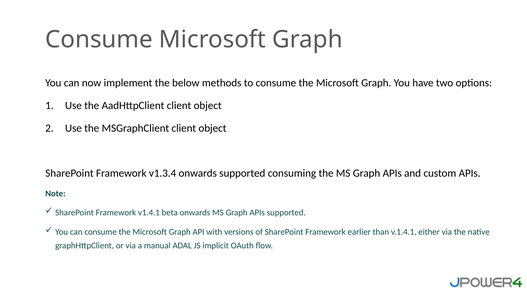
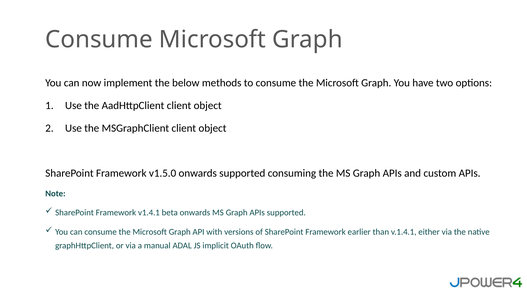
v1.3.4: v1.3.4 -> v1.5.0 (163, 174)
